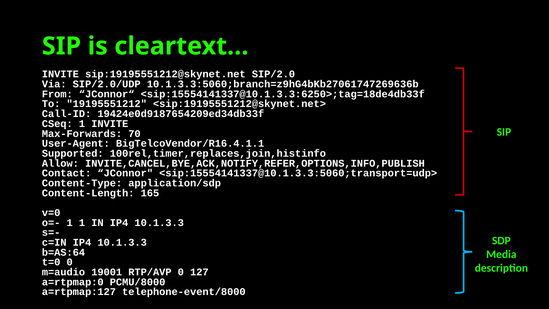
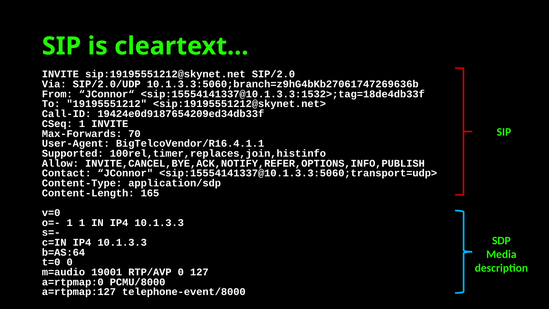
<sip:15554141337@10.1.3.3:6250>;tag=18de4db33f: <sip:15554141337@10.1.3.3:6250>;tag=18de4db33f -> <sip:15554141337@10.1.3.3:1532>;tag=18de4db33f (283, 94)
